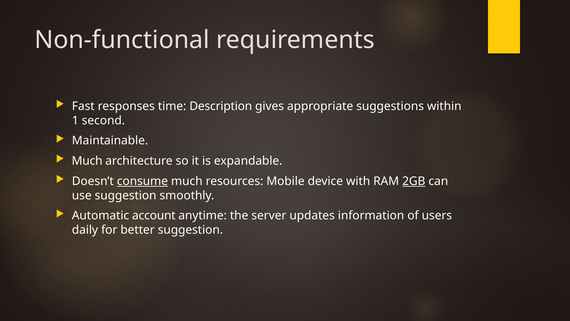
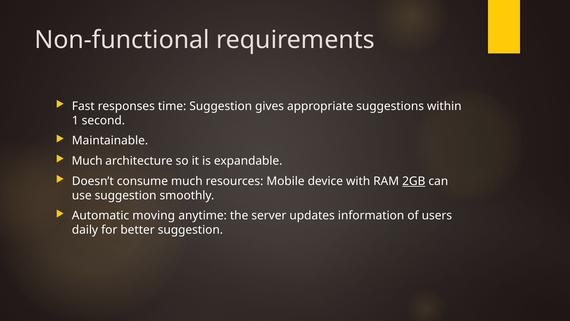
time Description: Description -> Suggestion (221, 106)
consume underline: present -> none (142, 181)
account: account -> moving (154, 215)
